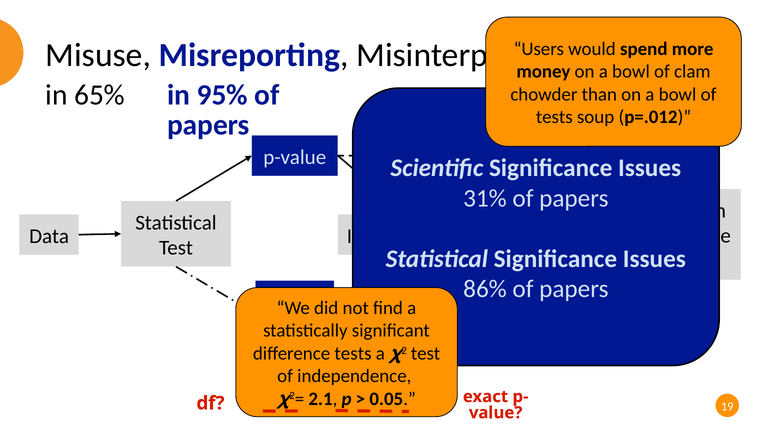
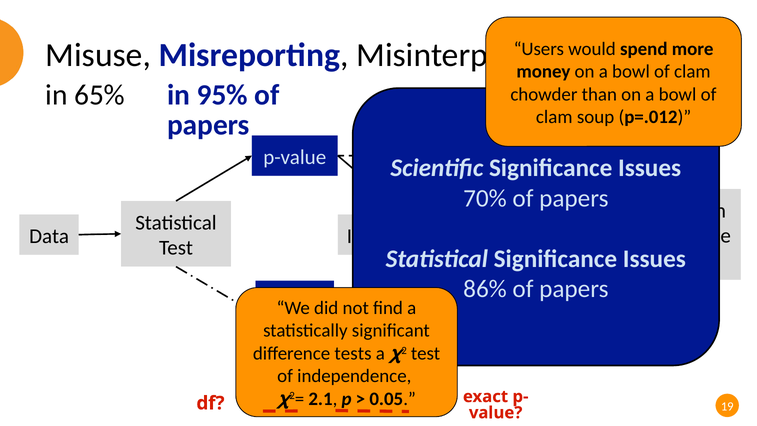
tests: tests -> clam (554, 117)
31%: 31% -> 70% (485, 198)
